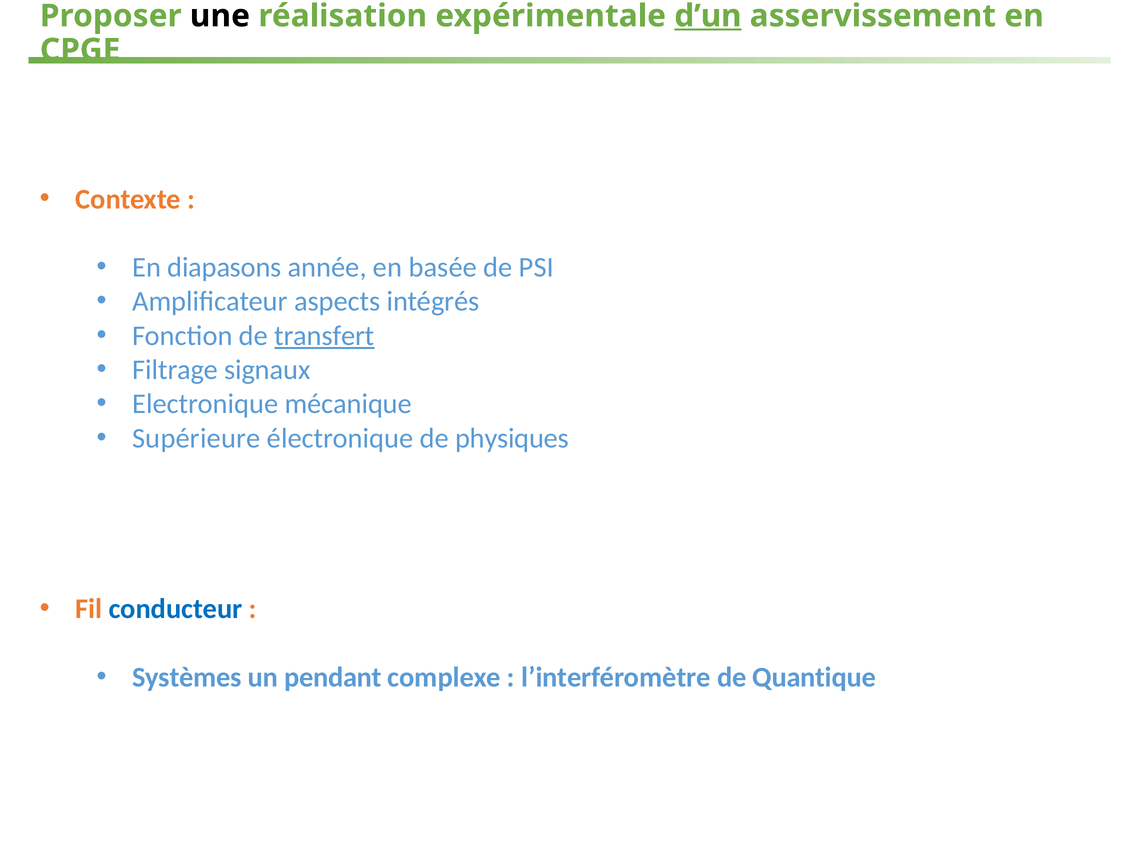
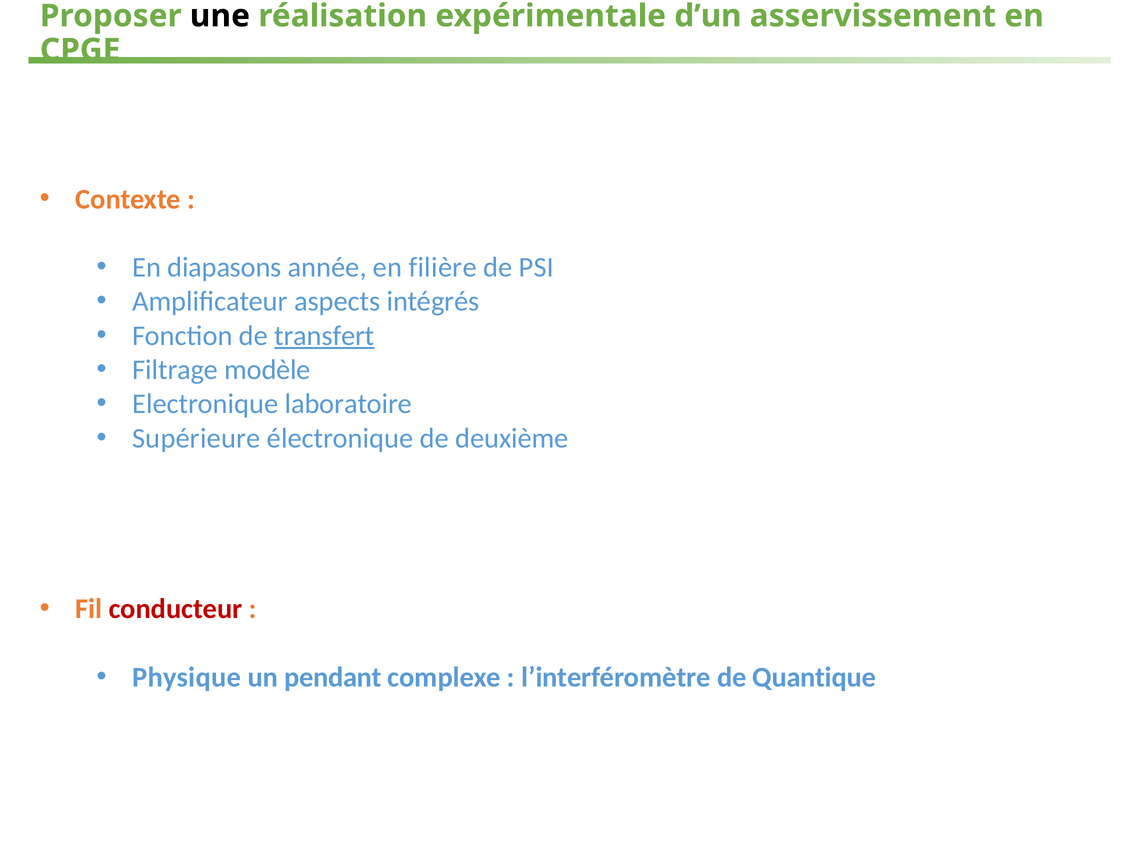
d’un underline: present -> none (708, 16)
basée: basée -> filière (443, 268)
signaux: signaux -> modèle (267, 370)
mécanique: mécanique -> laboratoire (348, 404)
physiques: physiques -> deuxième (512, 438)
conducteur colour: blue -> red (176, 609)
Systèmes: Systèmes -> Physique (187, 678)
